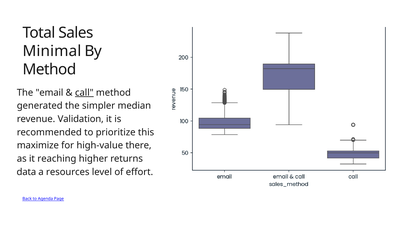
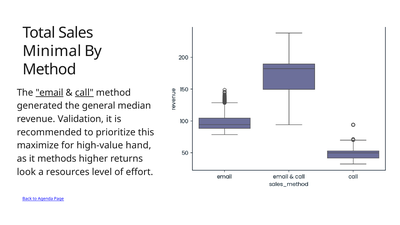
email underline: none -> present (49, 93)
simpler: simpler -> general (99, 106)
there: there -> hand (138, 145)
reaching: reaching -> methods (57, 159)
data: data -> look (26, 172)
